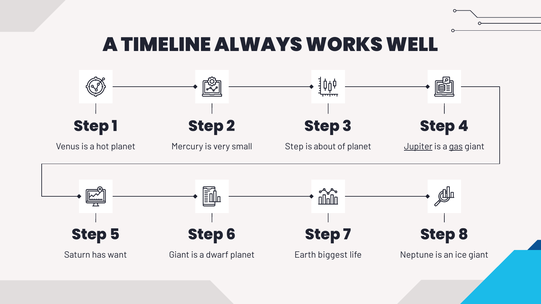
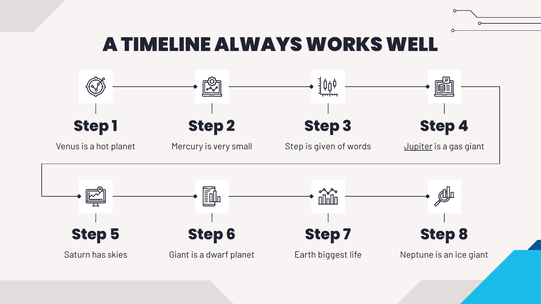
about: about -> given (325, 147)
of planet: planet -> words (359, 147)
gas underline: present -> none (456, 147)
want: want -> skies (117, 255)
